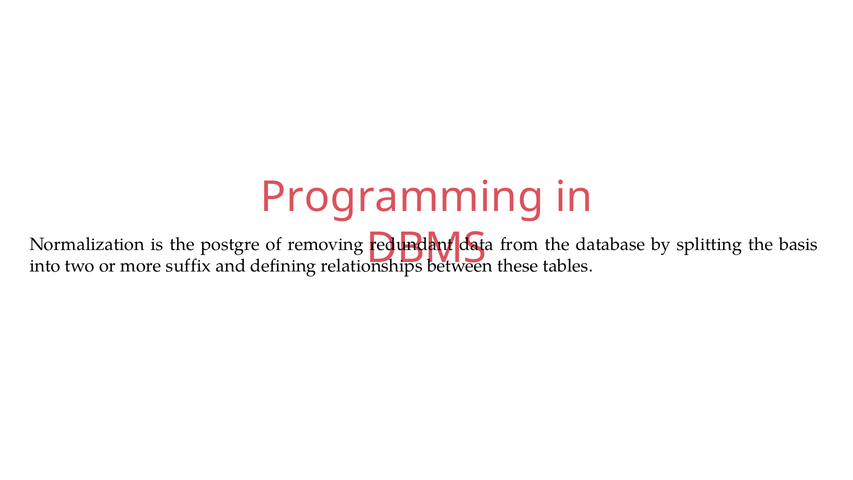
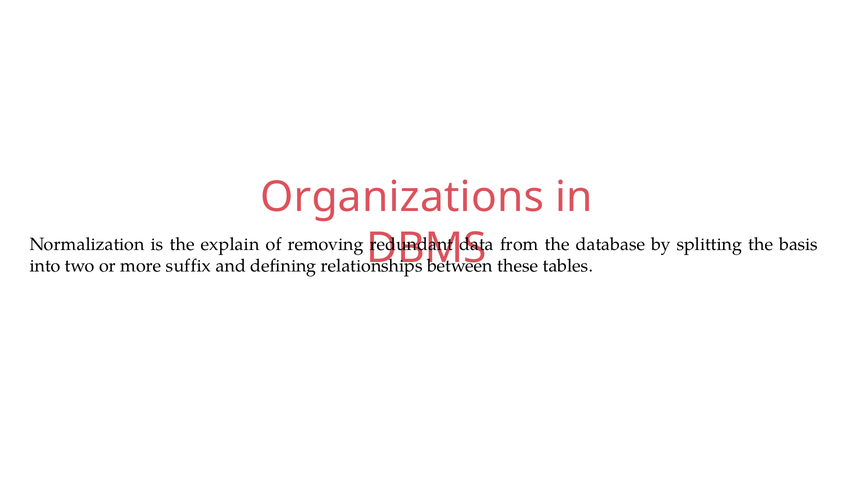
Programming: Programming -> Organizations (402, 197)
postgre: postgre -> explain (230, 244)
